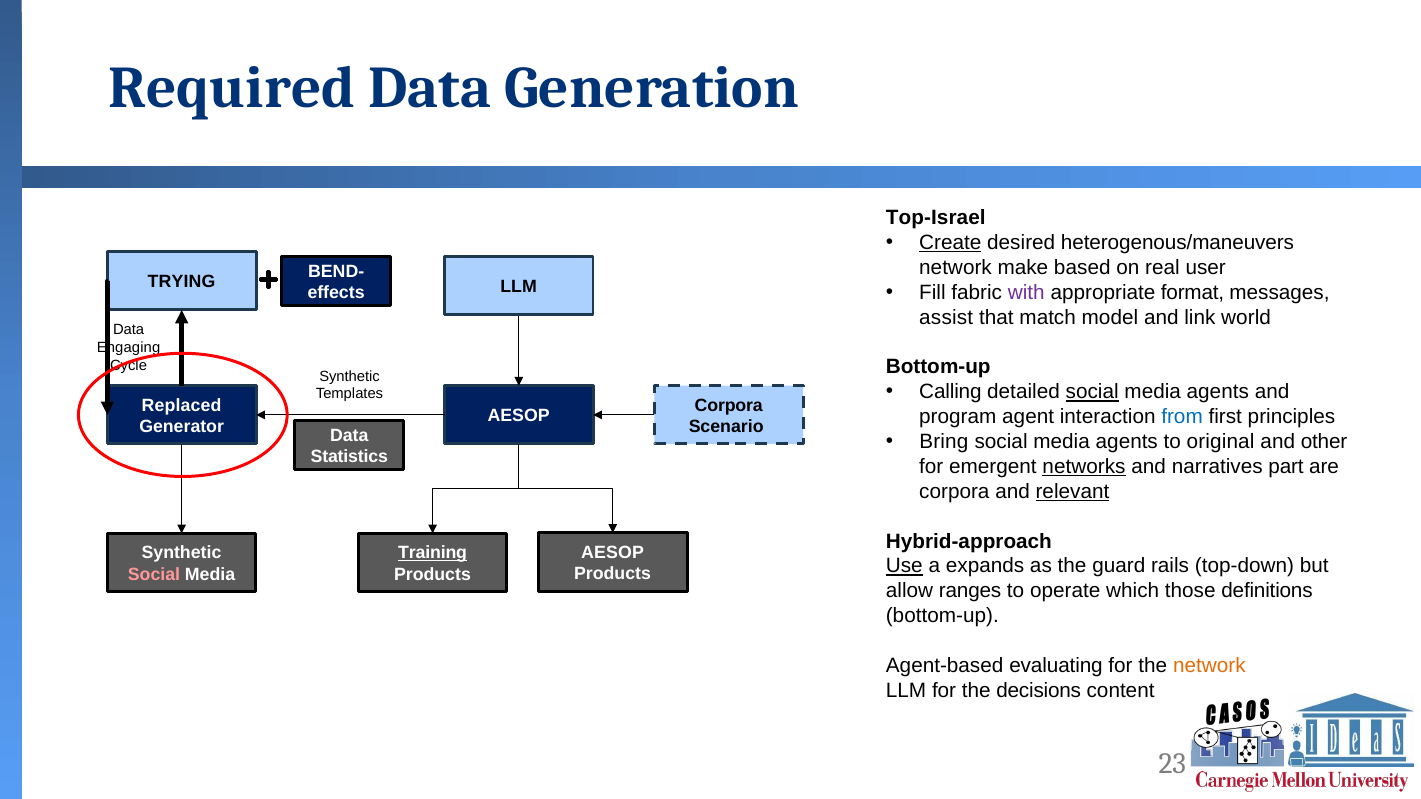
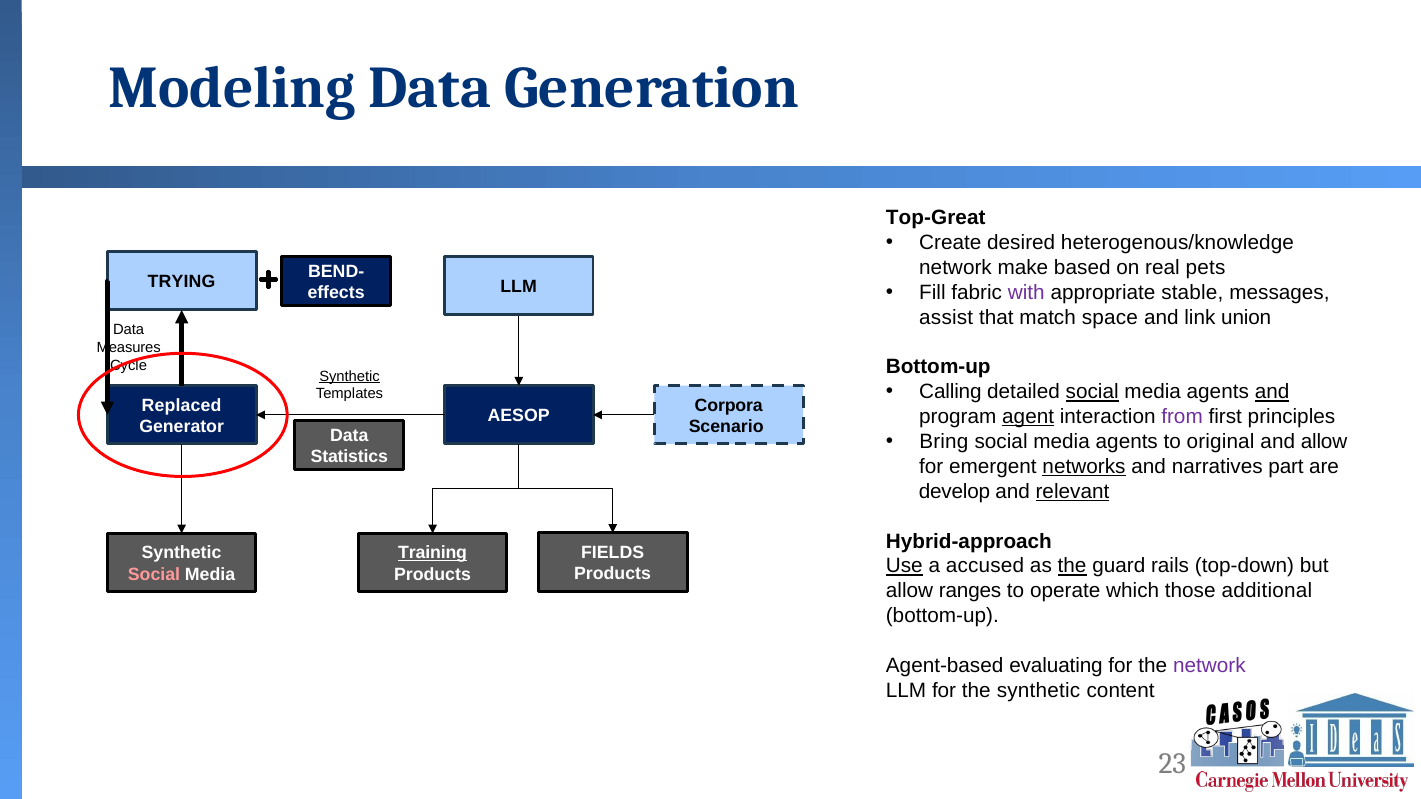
Required: Required -> Modeling (232, 88)
Top-Israel: Top-Israel -> Top-Great (936, 218)
Create underline: present -> none (950, 243)
heterogenous/maneuvers: heterogenous/maneuvers -> heterogenous/knowledge (1177, 243)
user: user -> pets (1206, 268)
format: format -> stable (1192, 293)
model: model -> space (1110, 318)
world: world -> union (1246, 318)
Engaging: Engaging -> Measures (129, 348)
Synthetic underline: none -> present (350, 376)
and underline: none -> present (1272, 392)
agent underline: none -> present (1028, 417)
from colour: blue -> purple (1182, 417)
and other: other -> allow (1324, 442)
corpora: corpora -> develop (954, 492)
AESOP: AESOP -> FIELDS (613, 553)
expands: expands -> accused (985, 566)
the underline: none -> present (1072, 566)
definitions: definitions -> additional (1267, 591)
network colour: orange -> purple (1209, 666)
the decisions: decisions -> synthetic (1039, 691)
